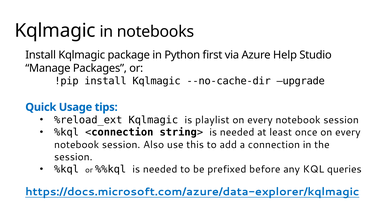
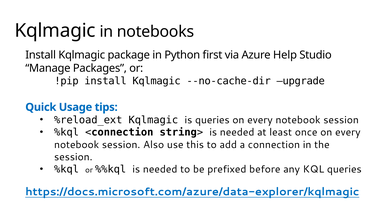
is playlist: playlist -> queries (212, 120)
